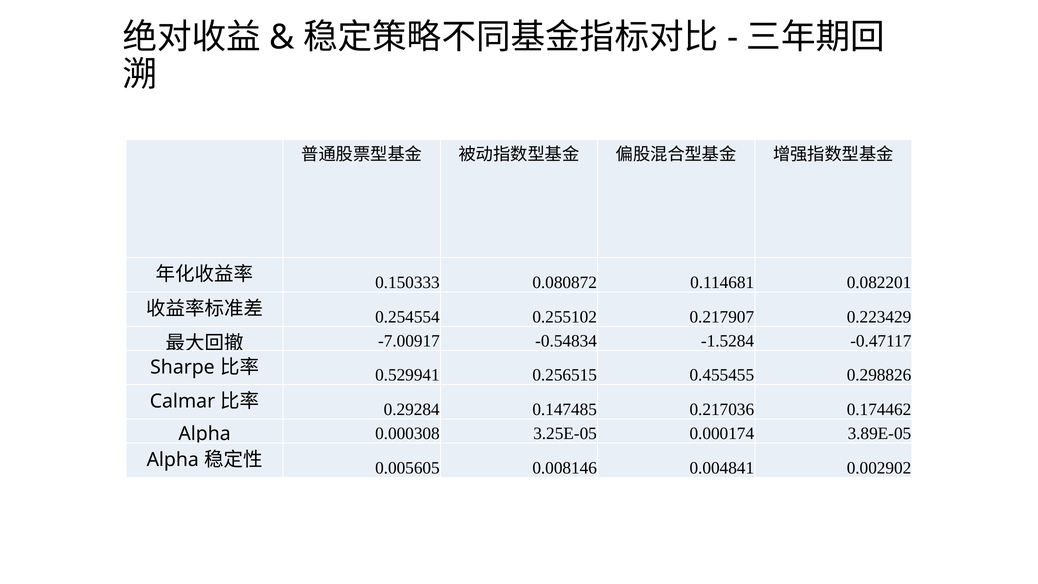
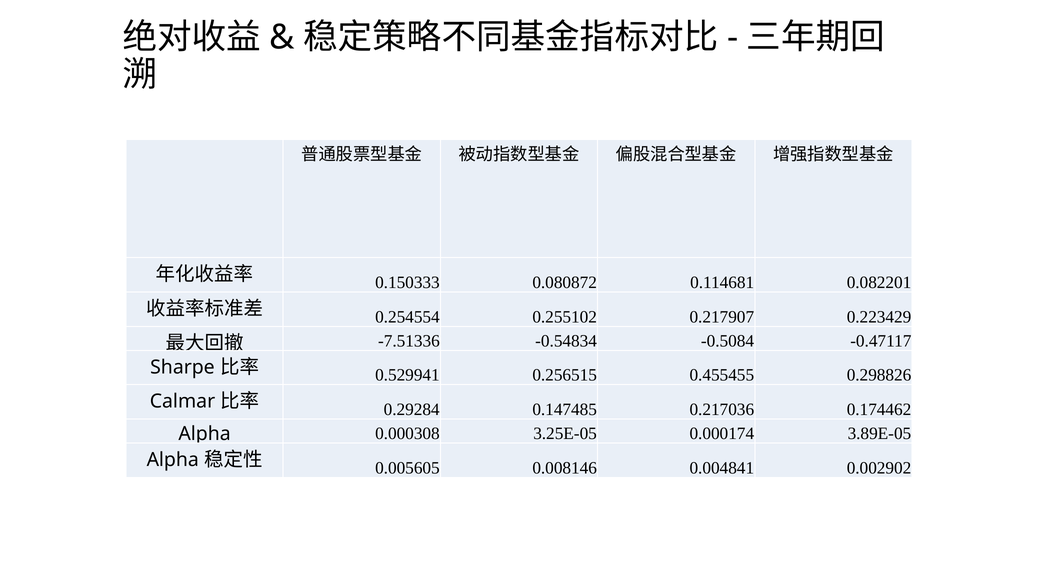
-7.00917: -7.00917 -> -7.51336 (409, 341)
-1.5284: -1.5284 -> -0.5084 (728, 341)
